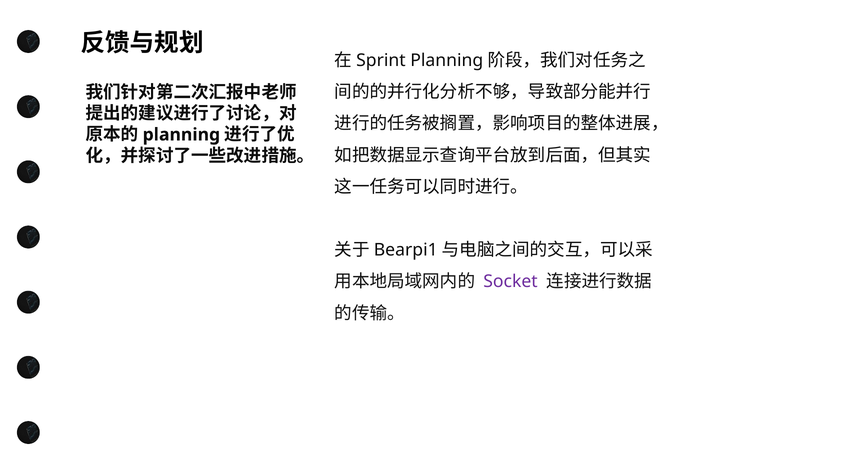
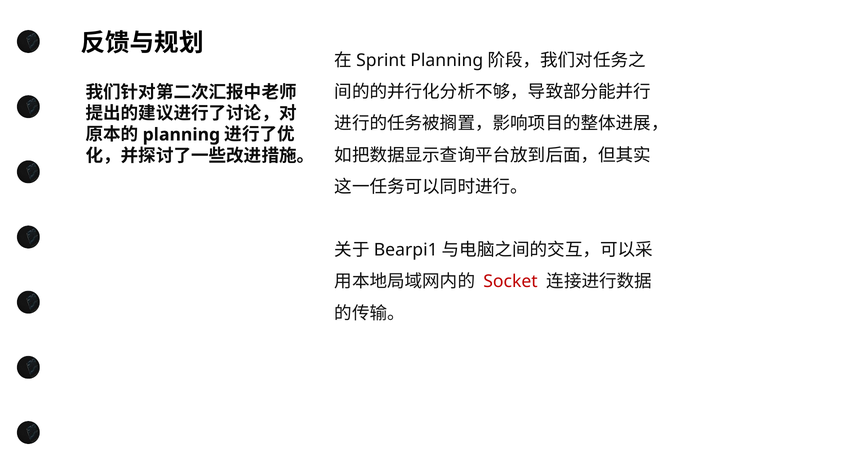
Socket colour: purple -> red (511, 282)
